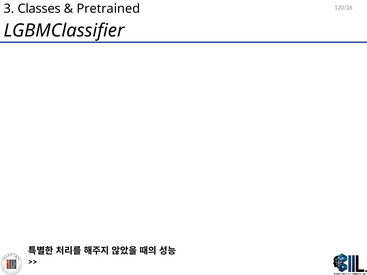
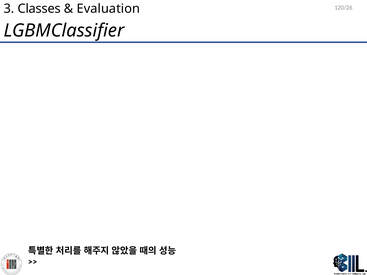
Pretrained: Pretrained -> Evaluation (108, 9)
